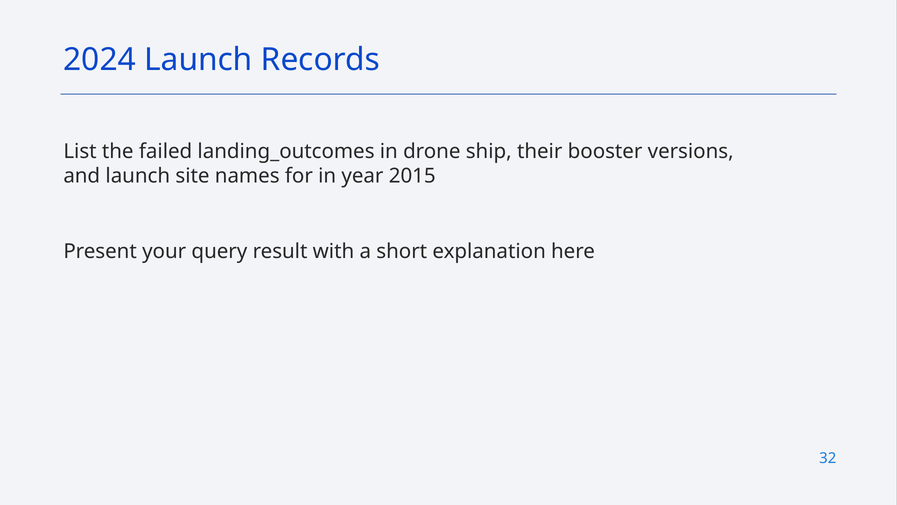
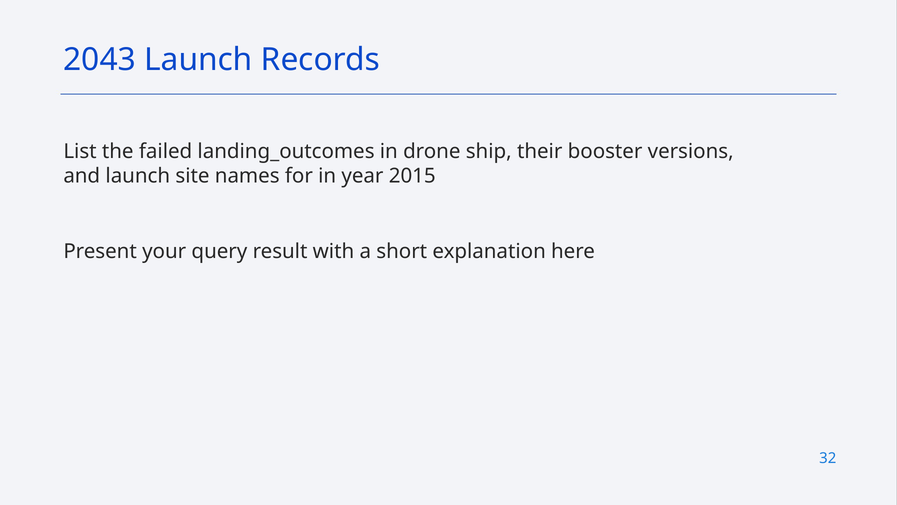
2024: 2024 -> 2043 (100, 60)
